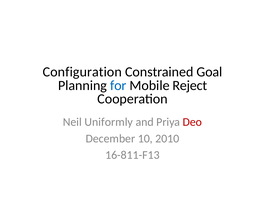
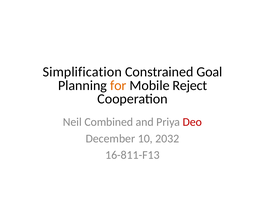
Configuration: Configuration -> Simplification (82, 72)
for colour: blue -> orange (118, 85)
Uniformly: Uniformly -> Combined (109, 122)
2010: 2010 -> 2032 (167, 138)
